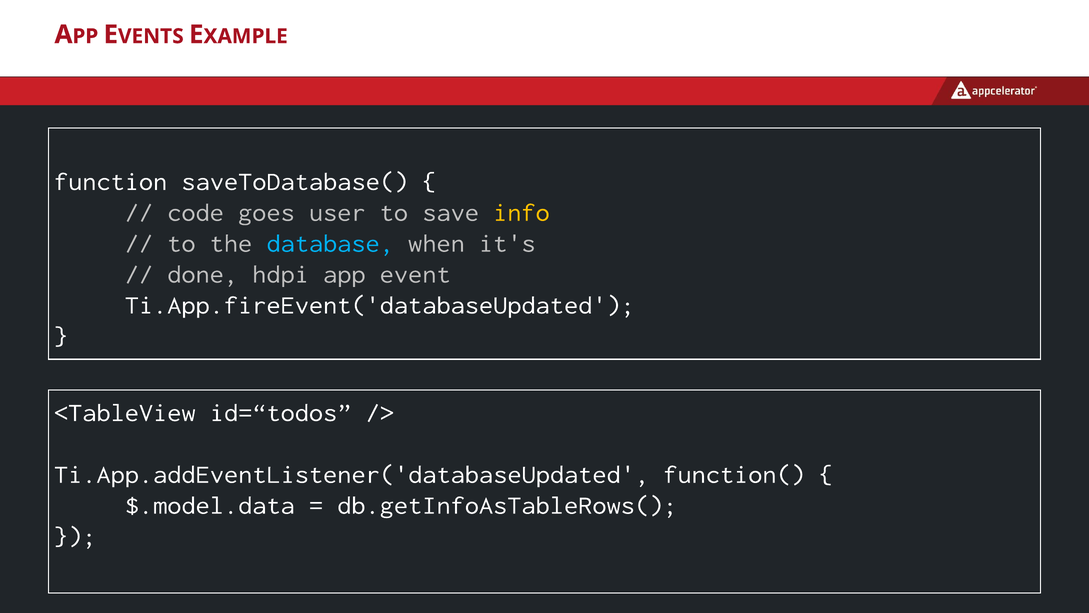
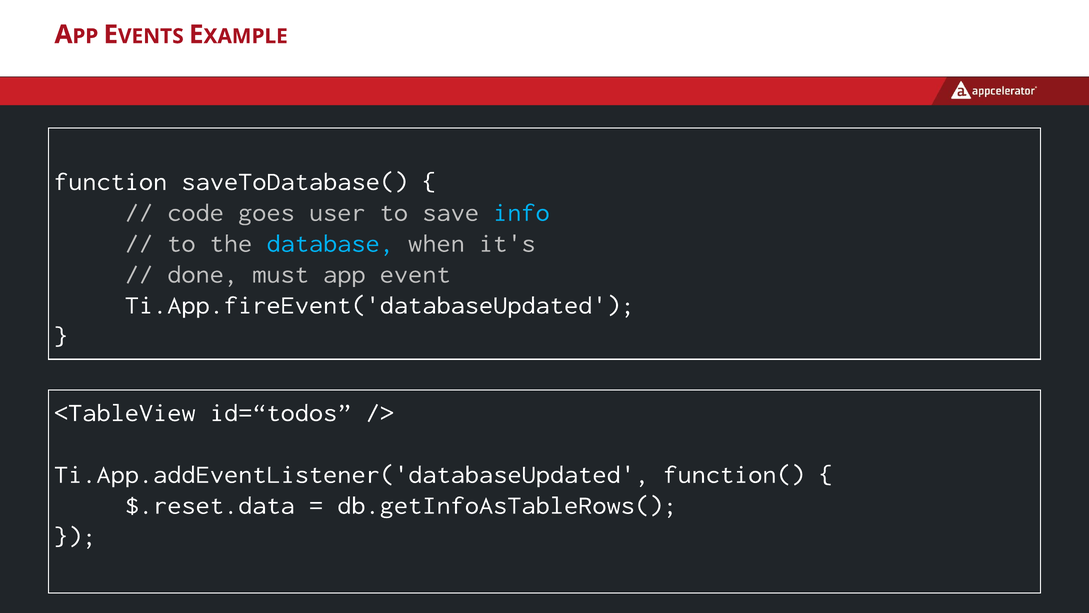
info colour: yellow -> light blue (521, 212)
hdpi: hdpi -> must (281, 274)
$.model.data: $.model.data -> $.reset.data (210, 505)
